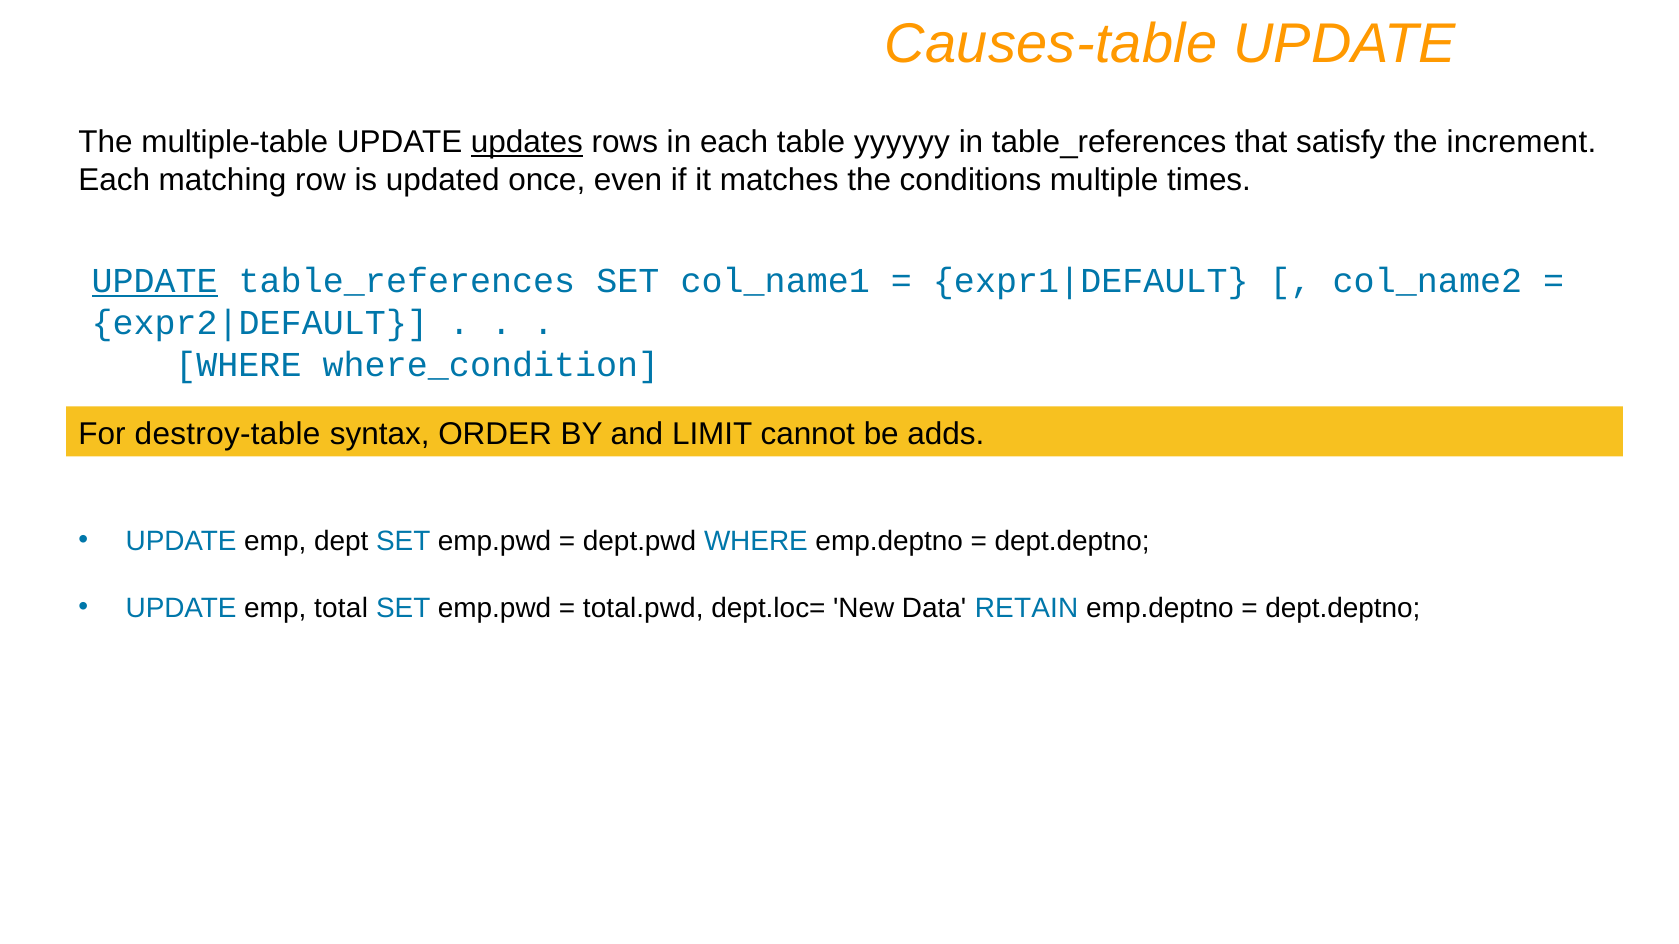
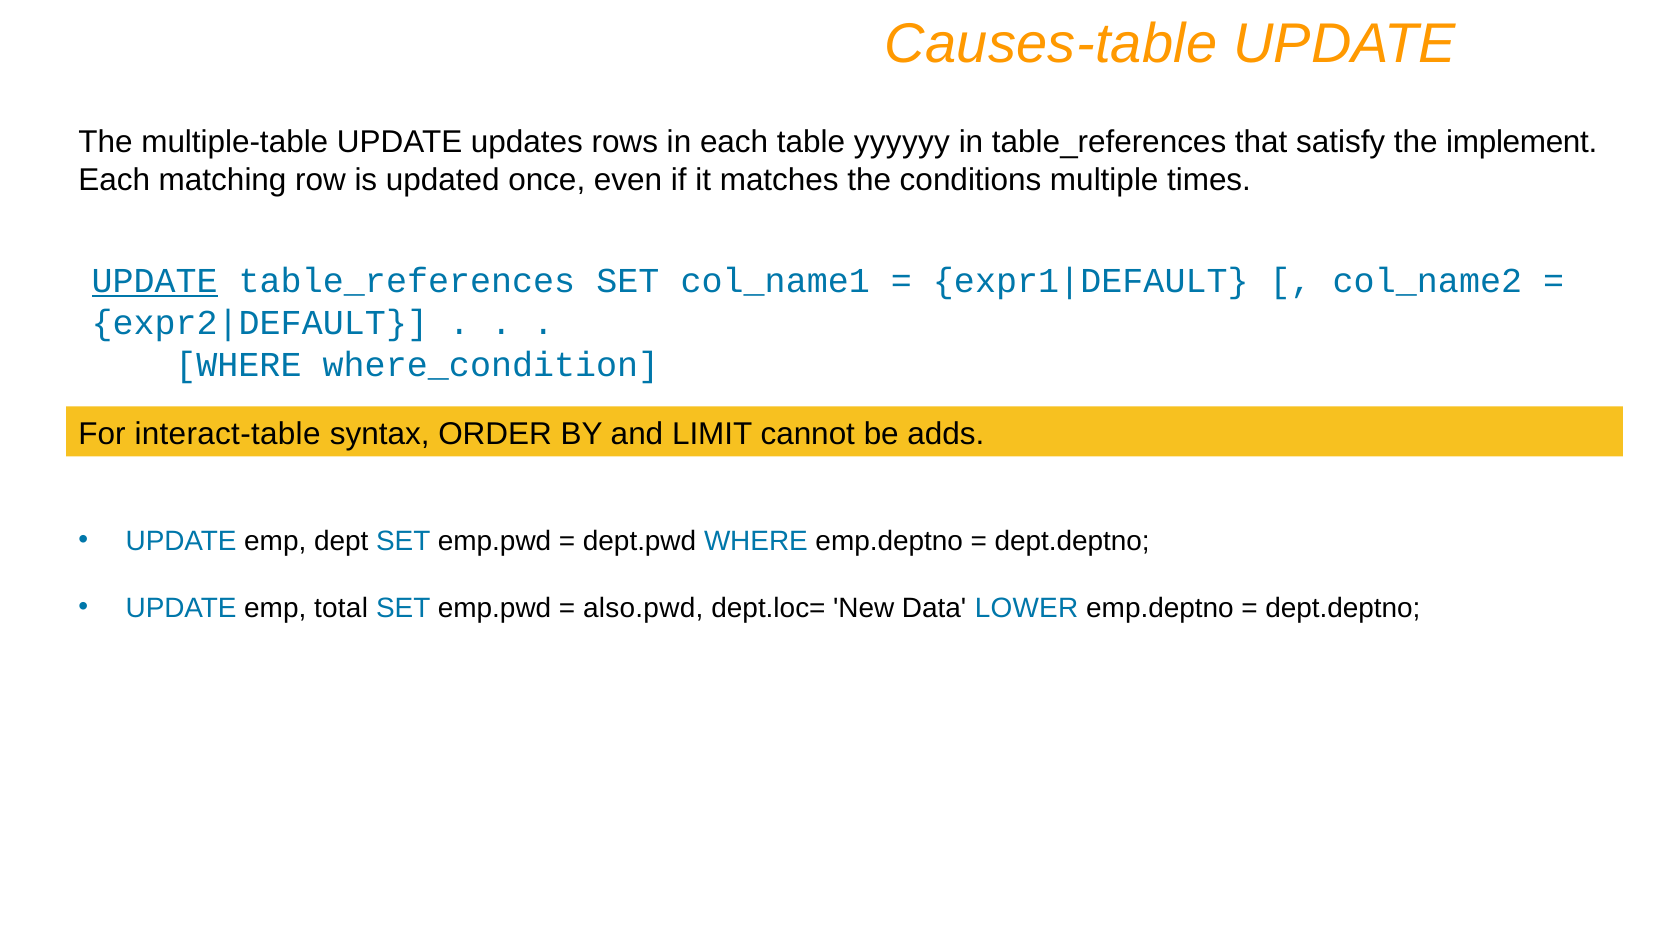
updates underline: present -> none (527, 143)
increment: increment -> implement (1522, 143)
destroy-table: destroy-table -> interact-table (228, 434)
total.pwd: total.pwd -> also.pwd (643, 608)
RETAIN: RETAIN -> LOWER (1027, 608)
